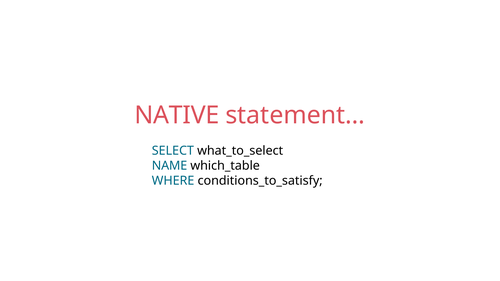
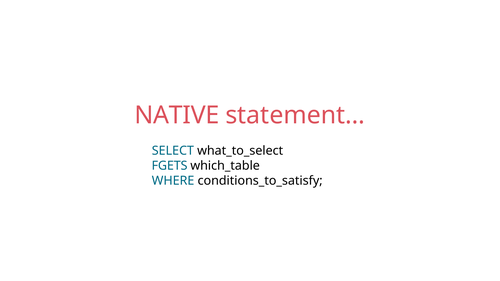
NAME: NAME -> FGETS (170, 166)
